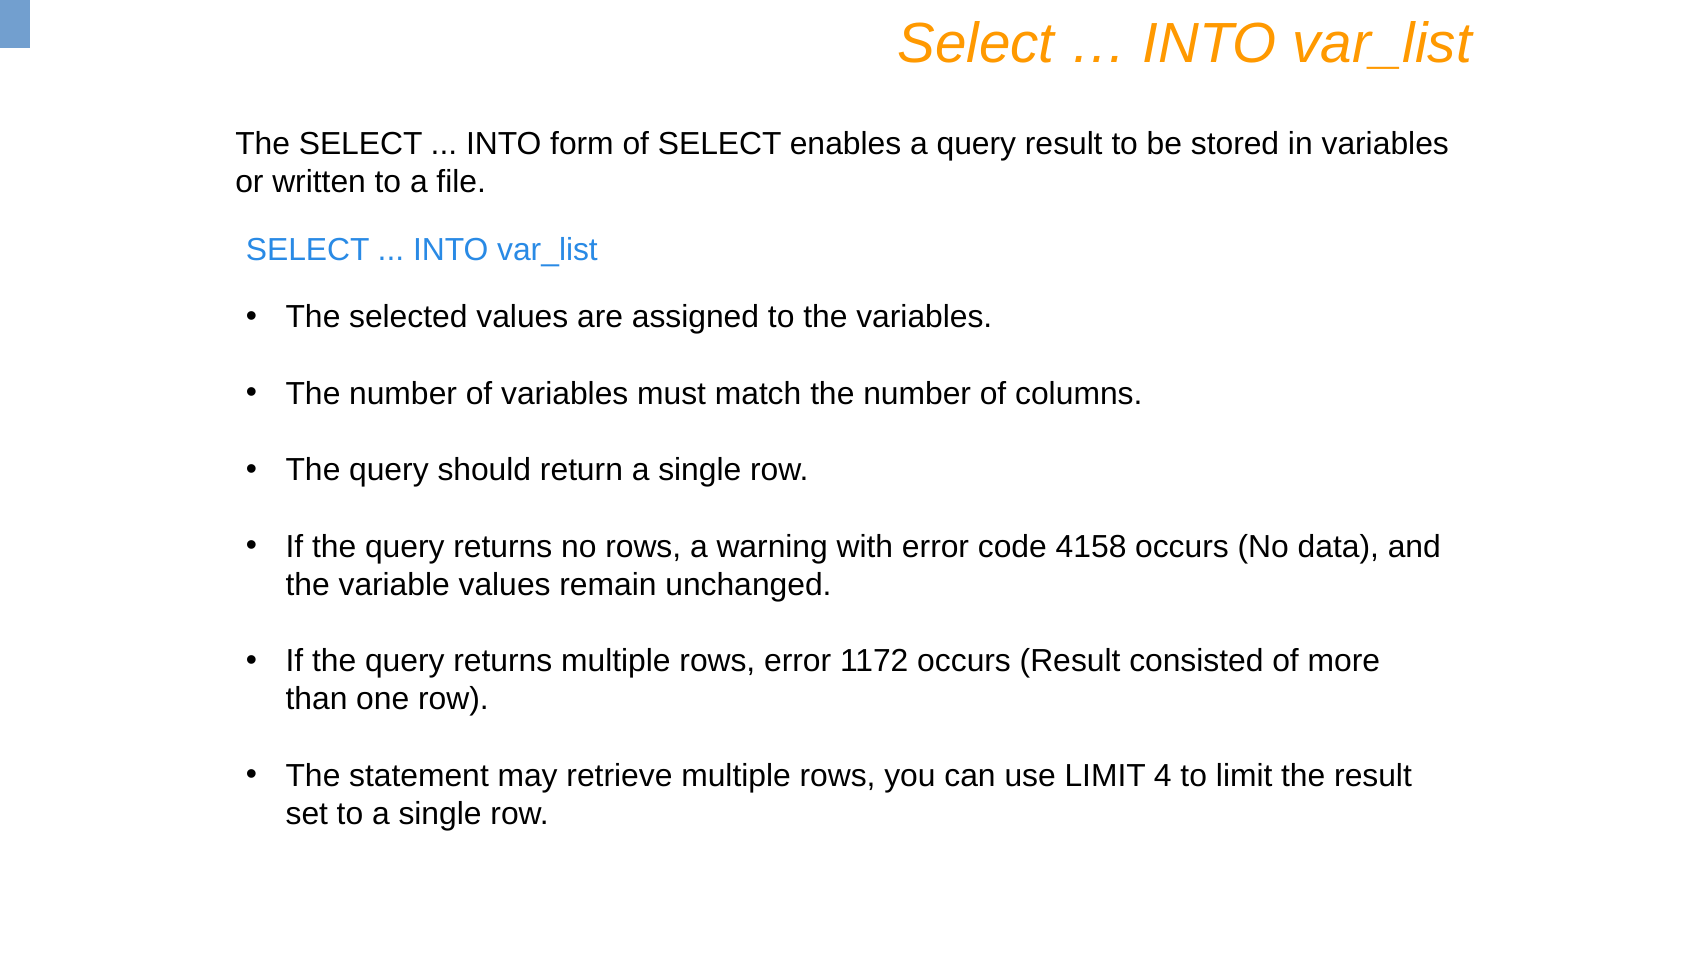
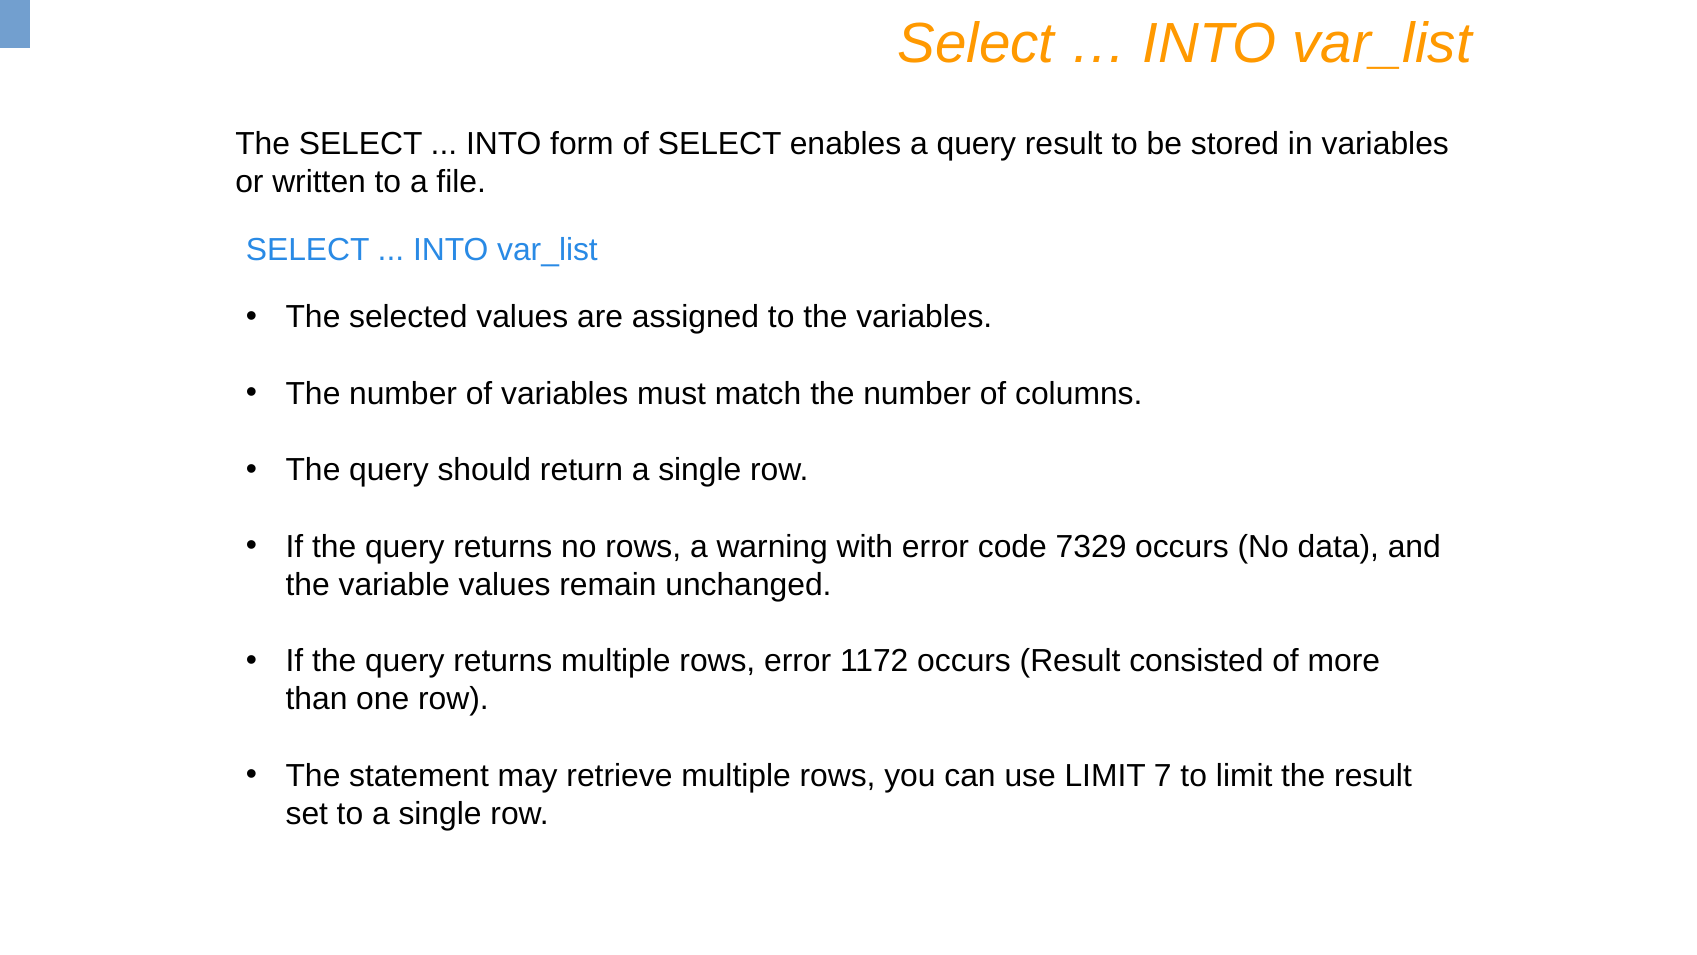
4158: 4158 -> 7329 (1091, 546)
4: 4 -> 7 (1163, 775)
